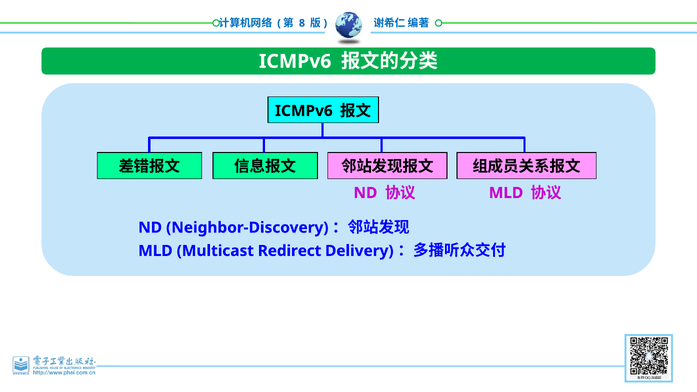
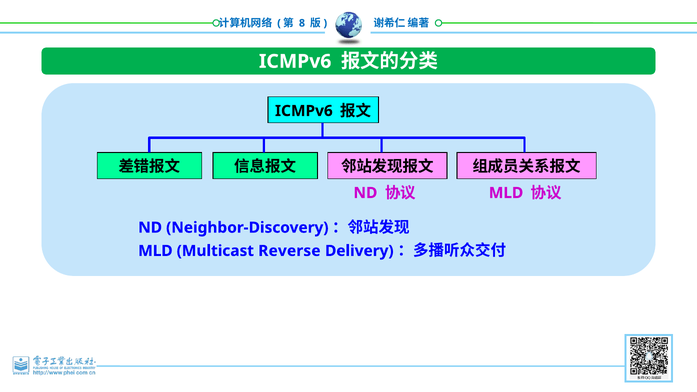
Redirect: Redirect -> Reverse (289, 251)
